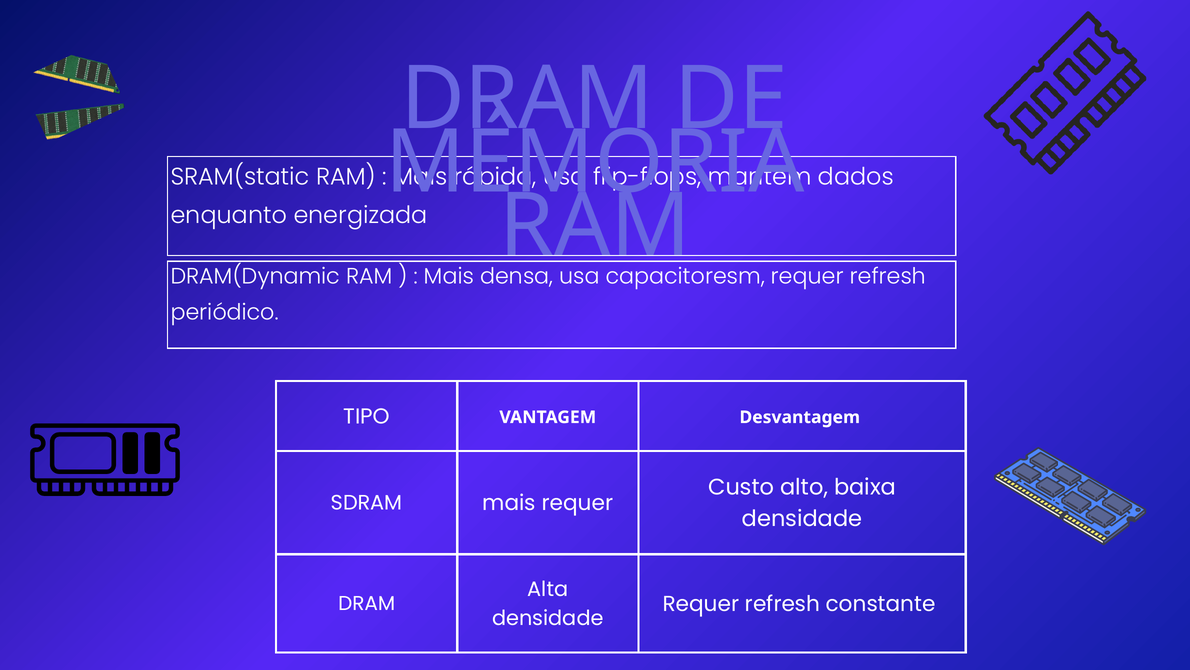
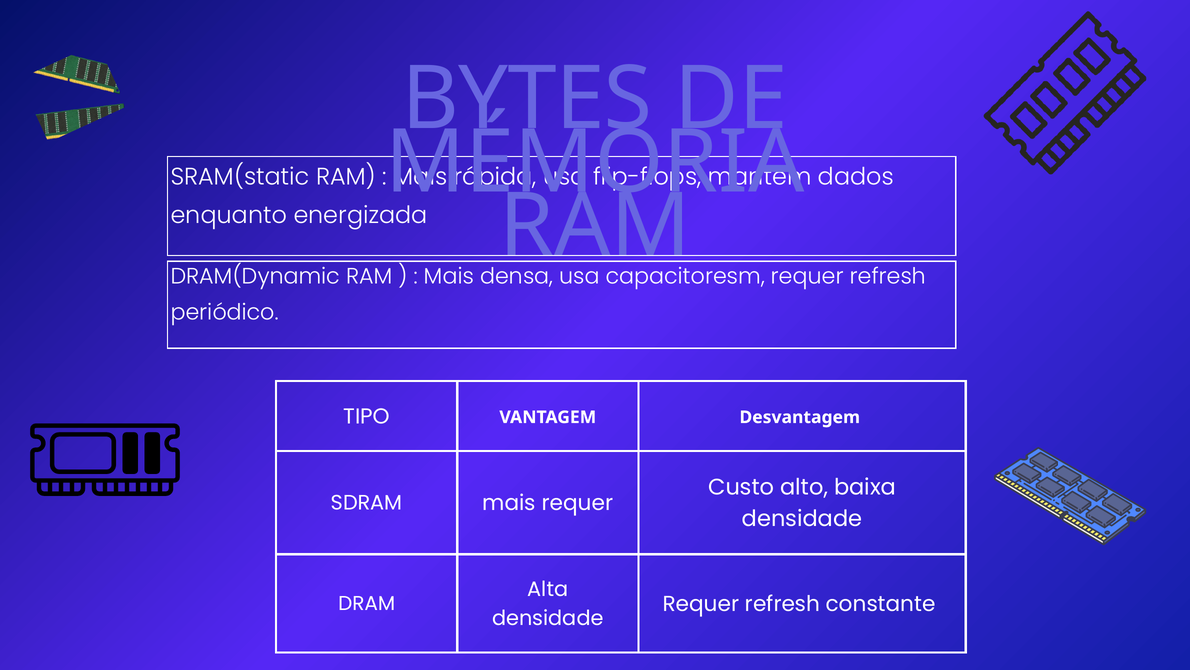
DRAM: DRAM -> BYTES (527, 99)
